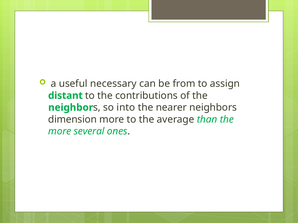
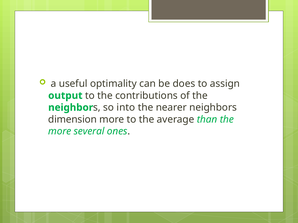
necessary: necessary -> optimality (113, 84)
from: from -> does (184, 84)
distant: distant -> output (65, 96)
